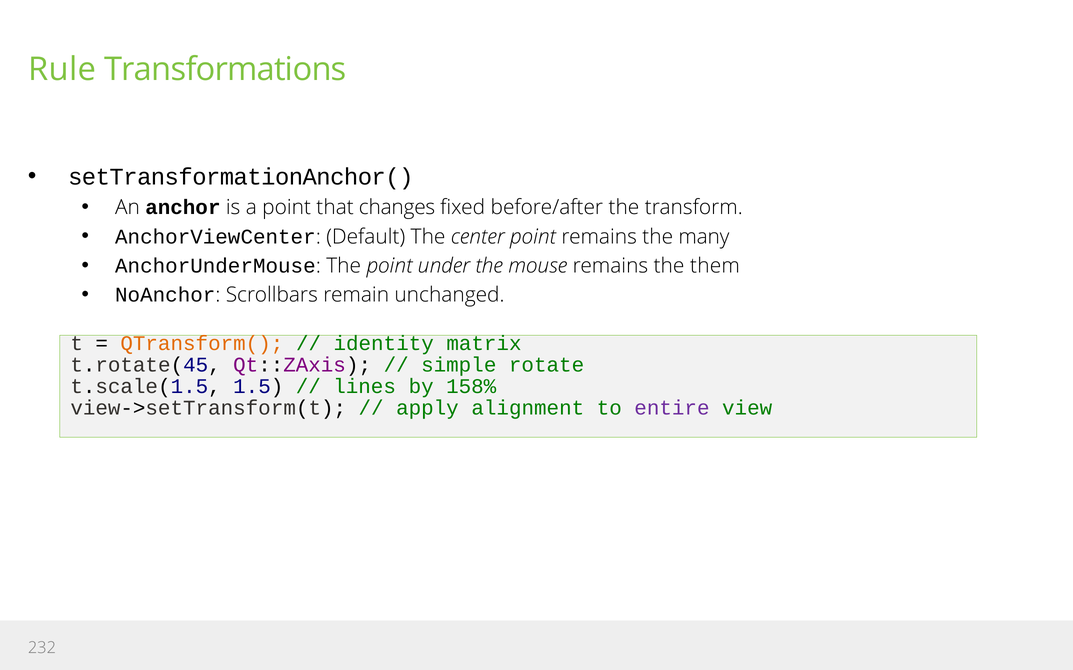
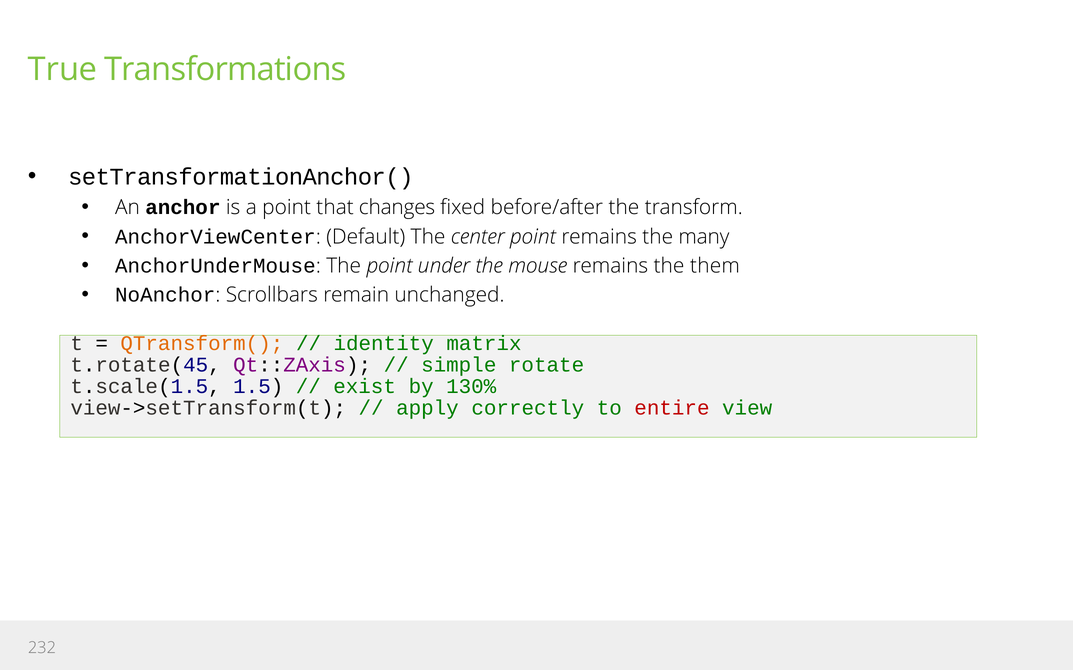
Rule: Rule -> True (63, 70)
lines: lines -> exist (365, 387)
158%: 158% -> 130% (471, 387)
alignment: alignment -> correctly (528, 408)
entire colour: purple -> red (672, 408)
